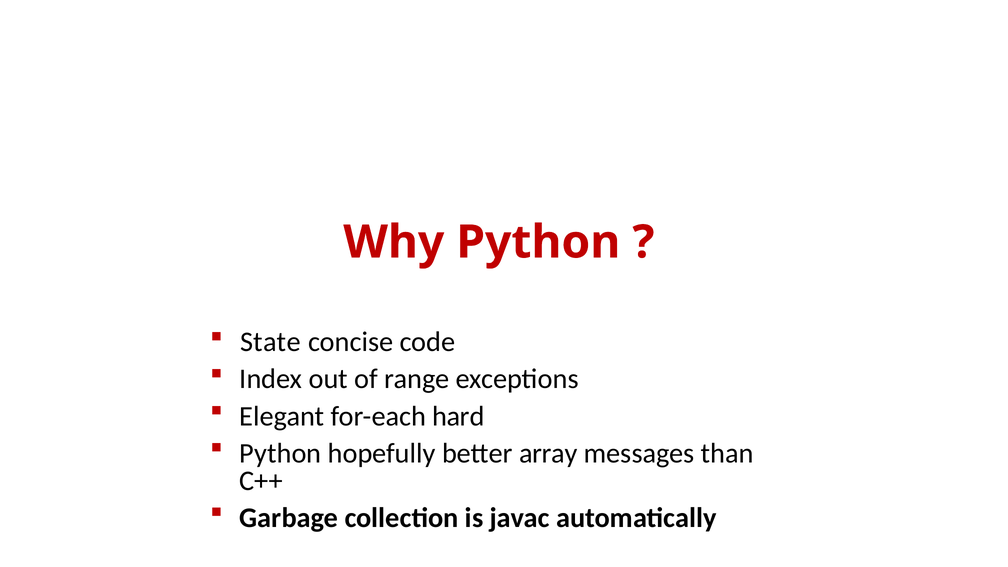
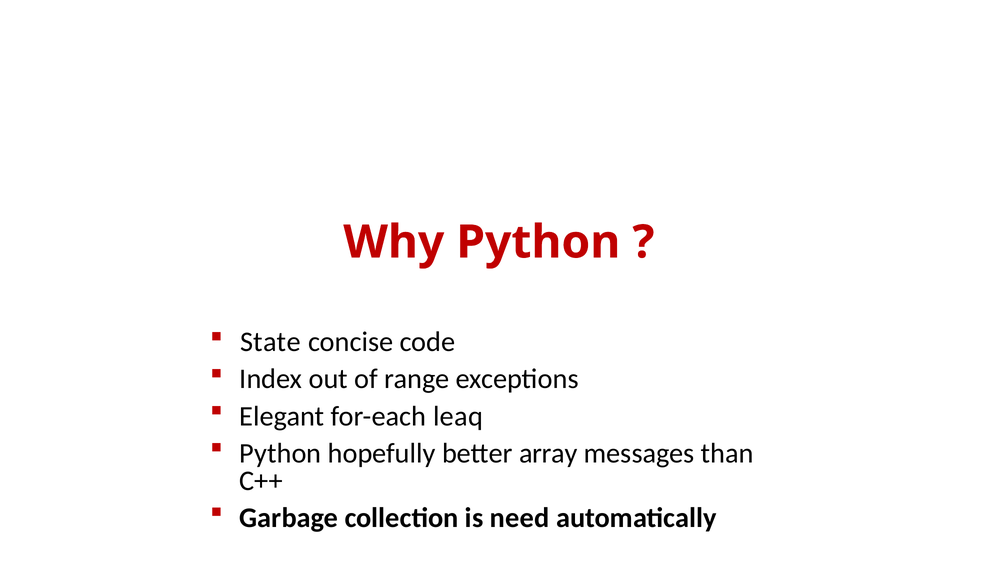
hard: hard -> leaq (458, 416)
javac: javac -> need (520, 518)
